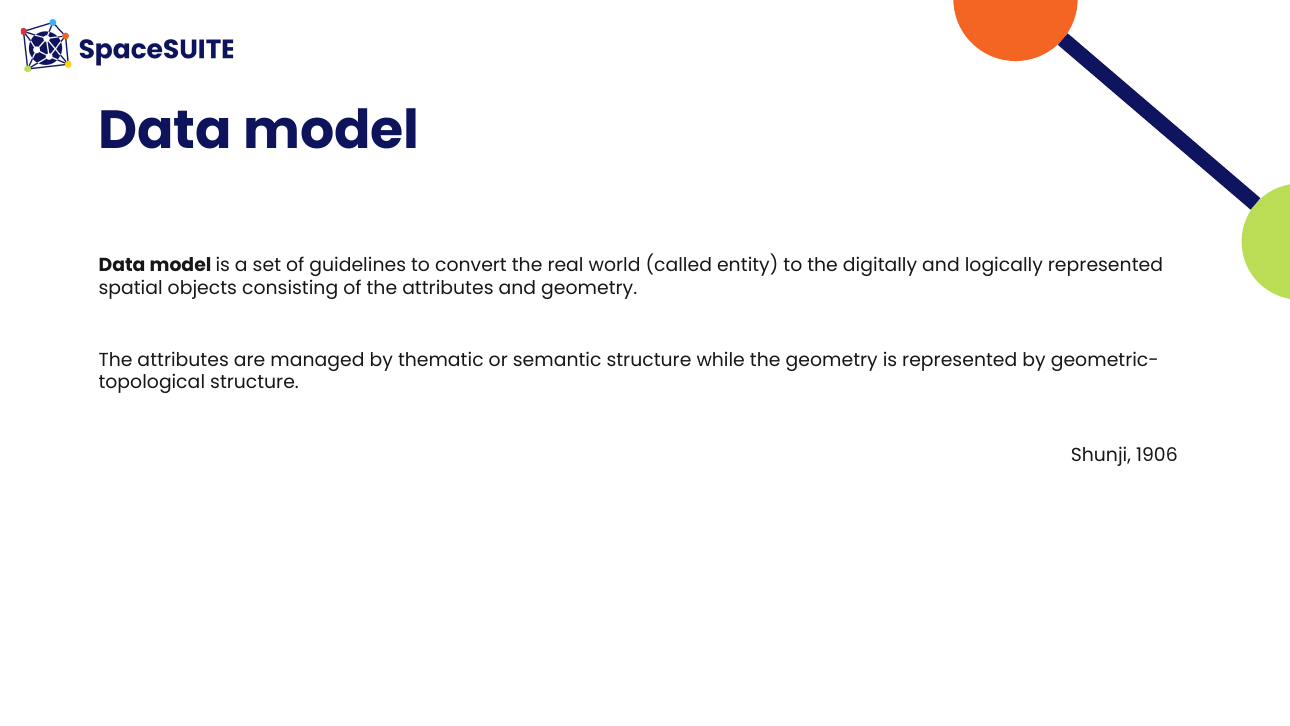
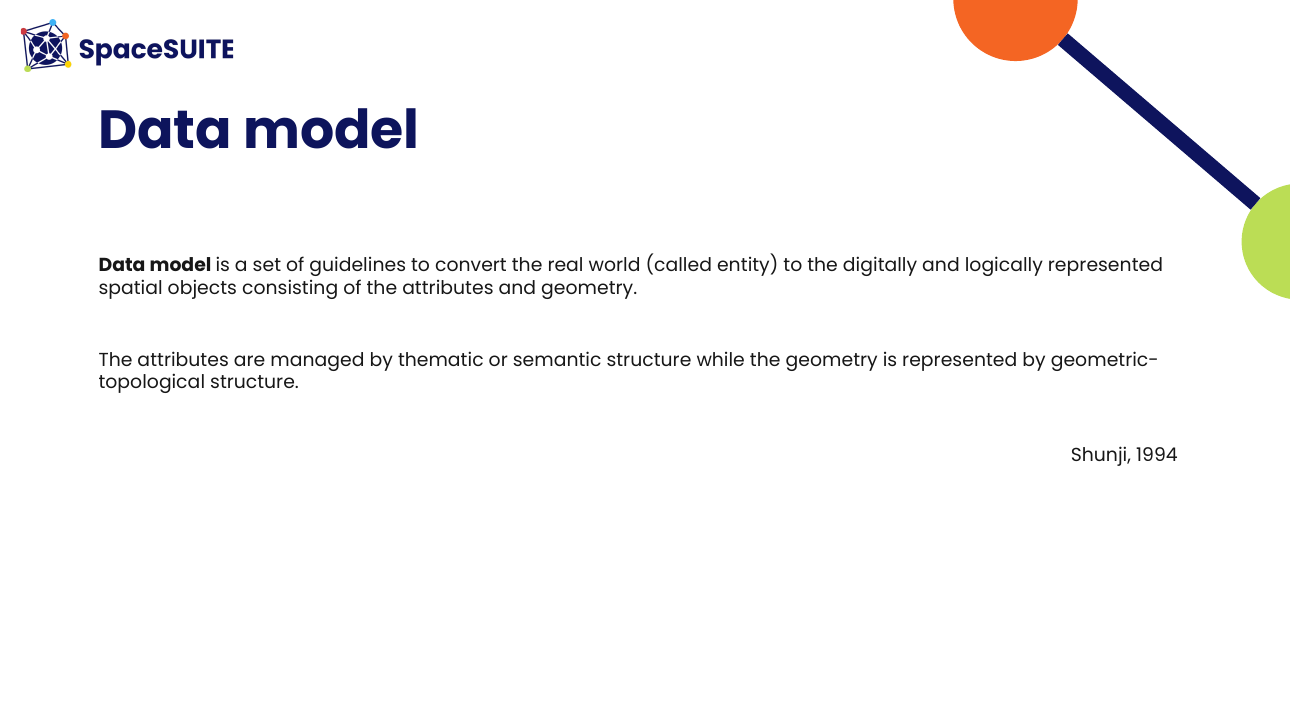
1906: 1906 -> 1994 (1157, 455)
